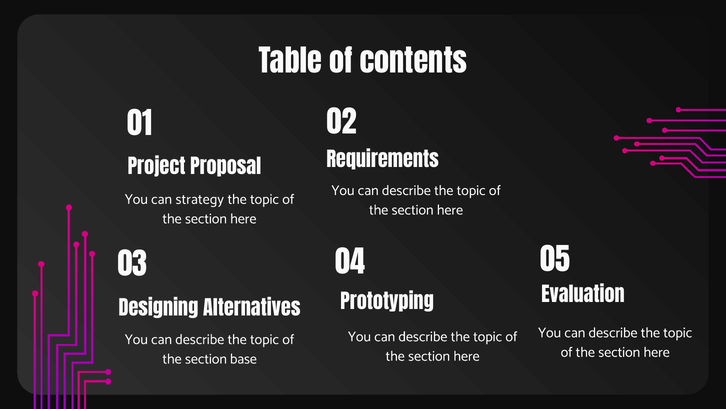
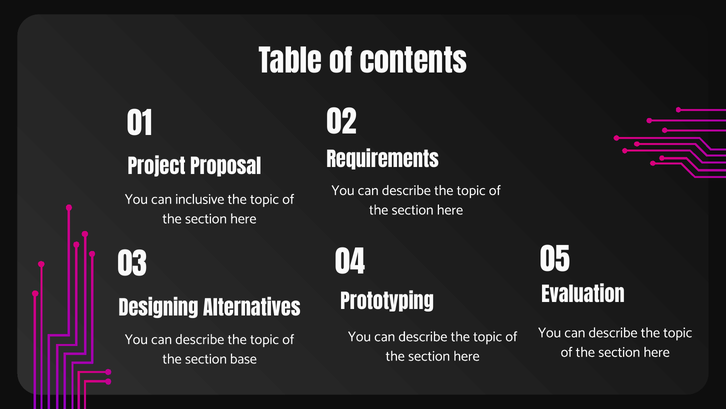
strategy: strategy -> inclusive (200, 199)
